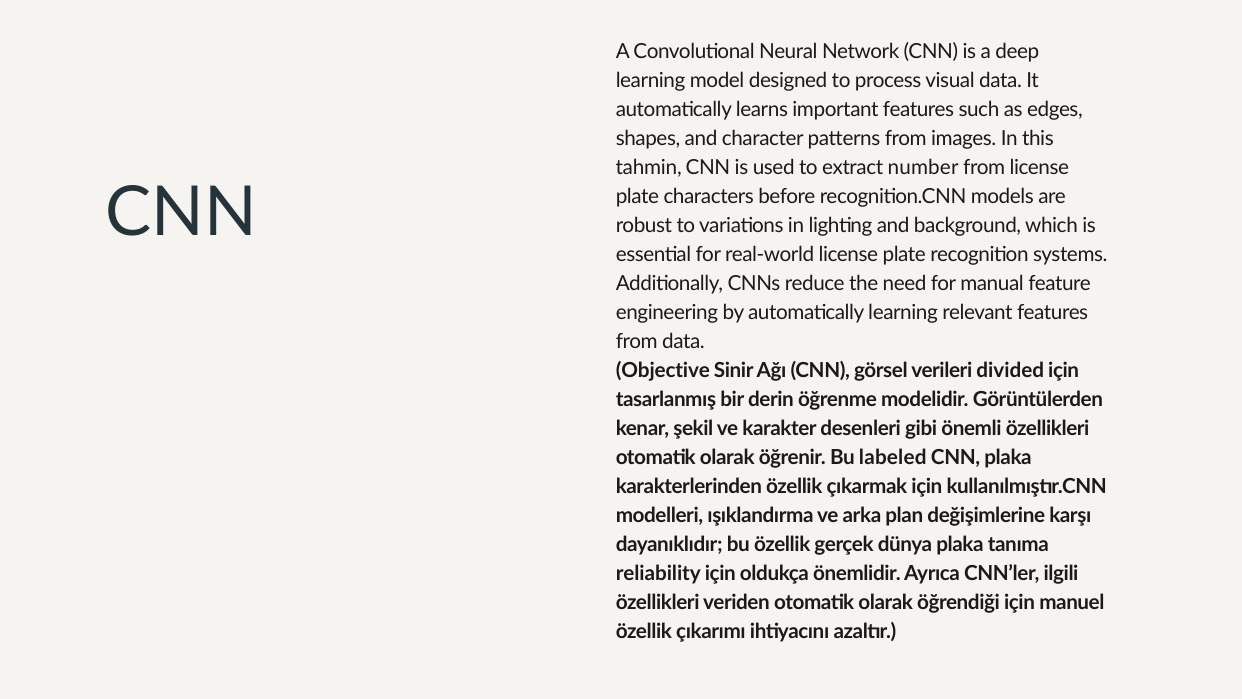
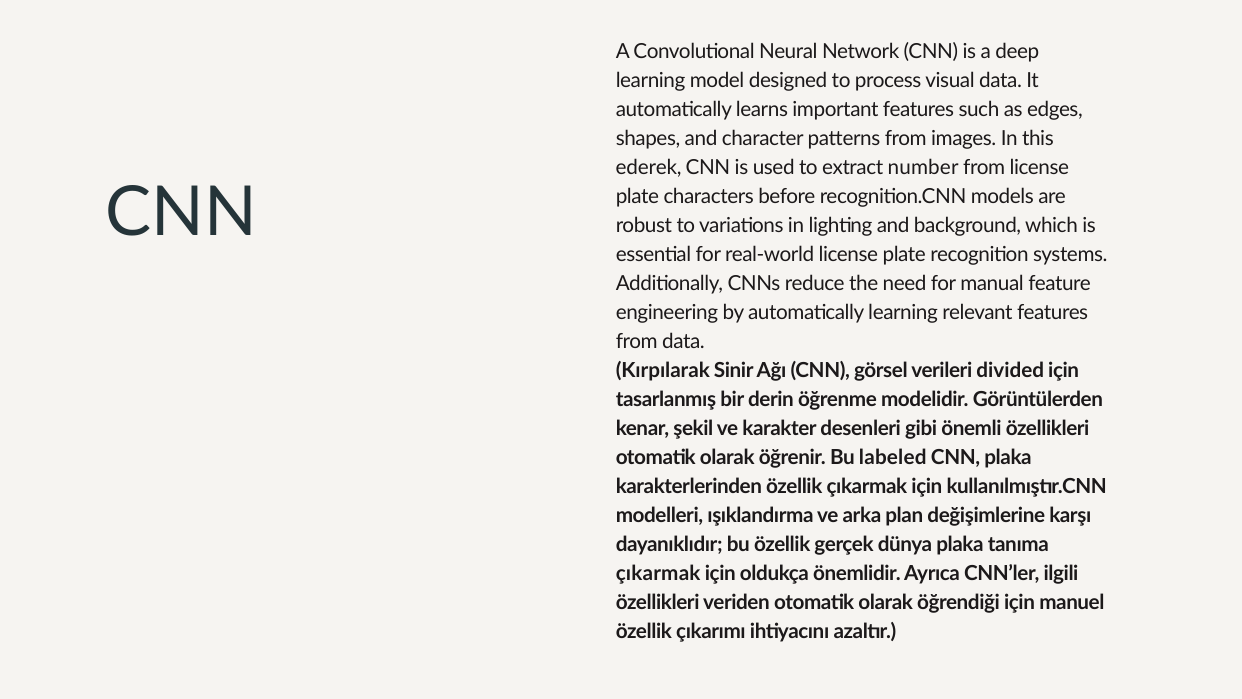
tahmin: tahmin -> ederek (649, 168)
Objective: Objective -> Kırpılarak (663, 370)
reliability: reliability -> çıkarmak (658, 573)
